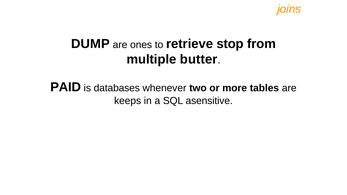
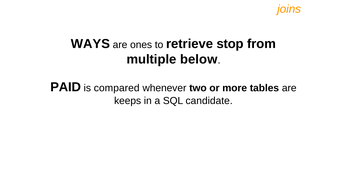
DUMP: DUMP -> WAYS (90, 44)
butter: butter -> below (199, 59)
databases: databases -> compared (117, 88)
asensitive: asensitive -> candidate (209, 101)
